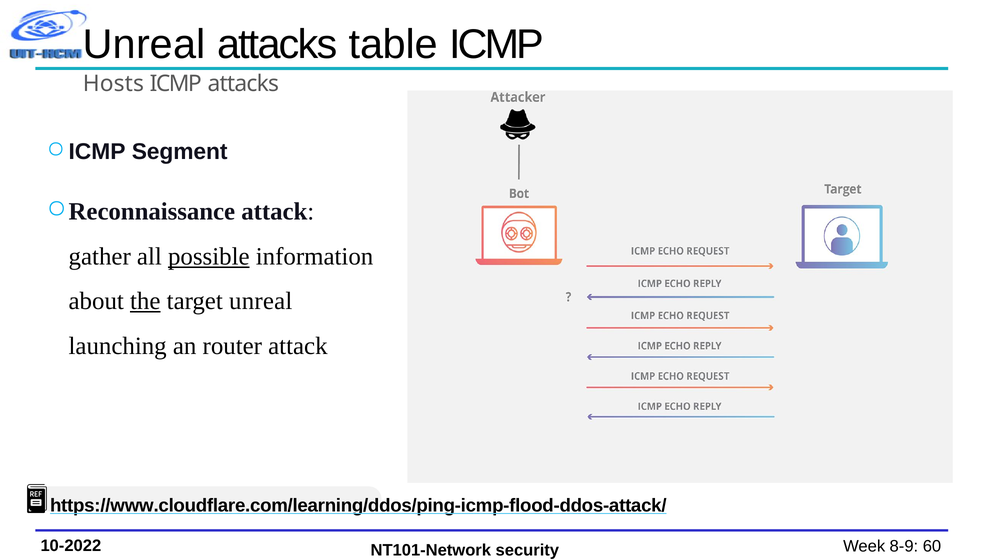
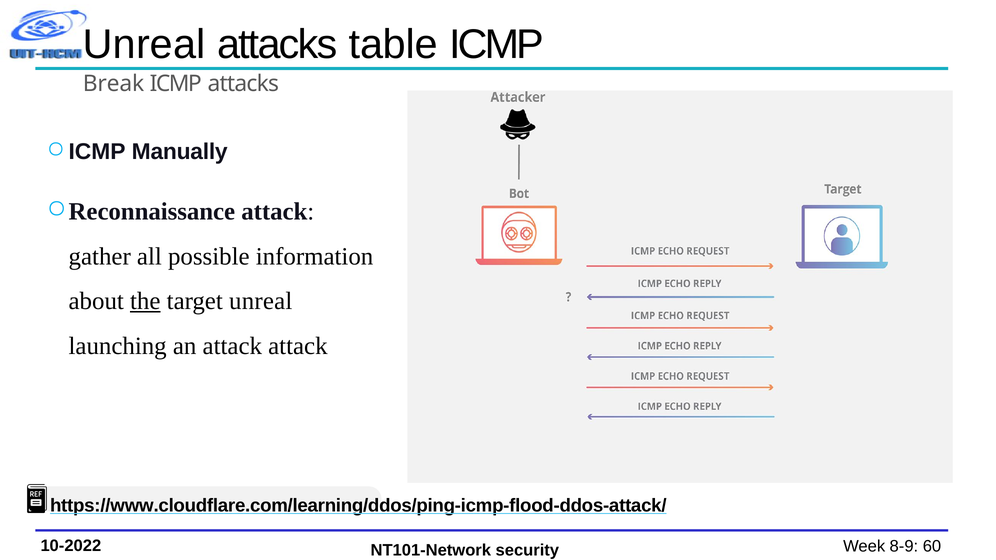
Hosts: Hosts -> Break (114, 84)
Segment: Segment -> Manually (180, 152)
possible underline: present -> none (209, 256)
an router: router -> attack (232, 346)
